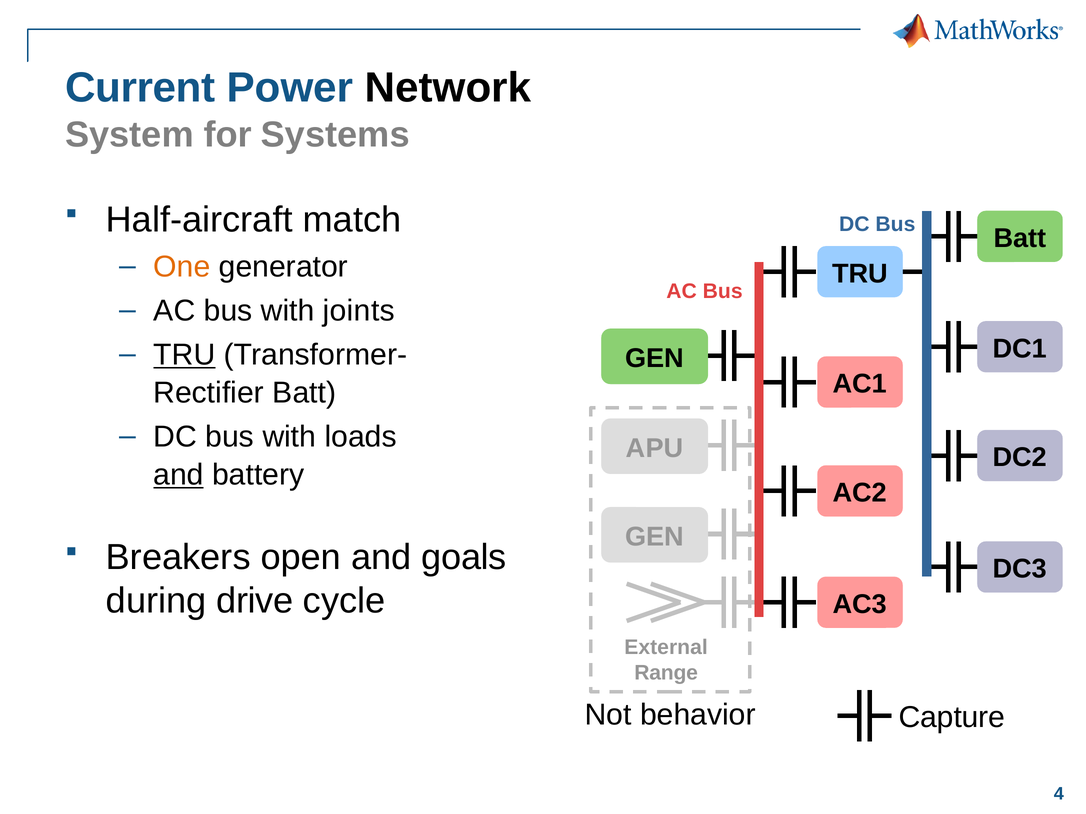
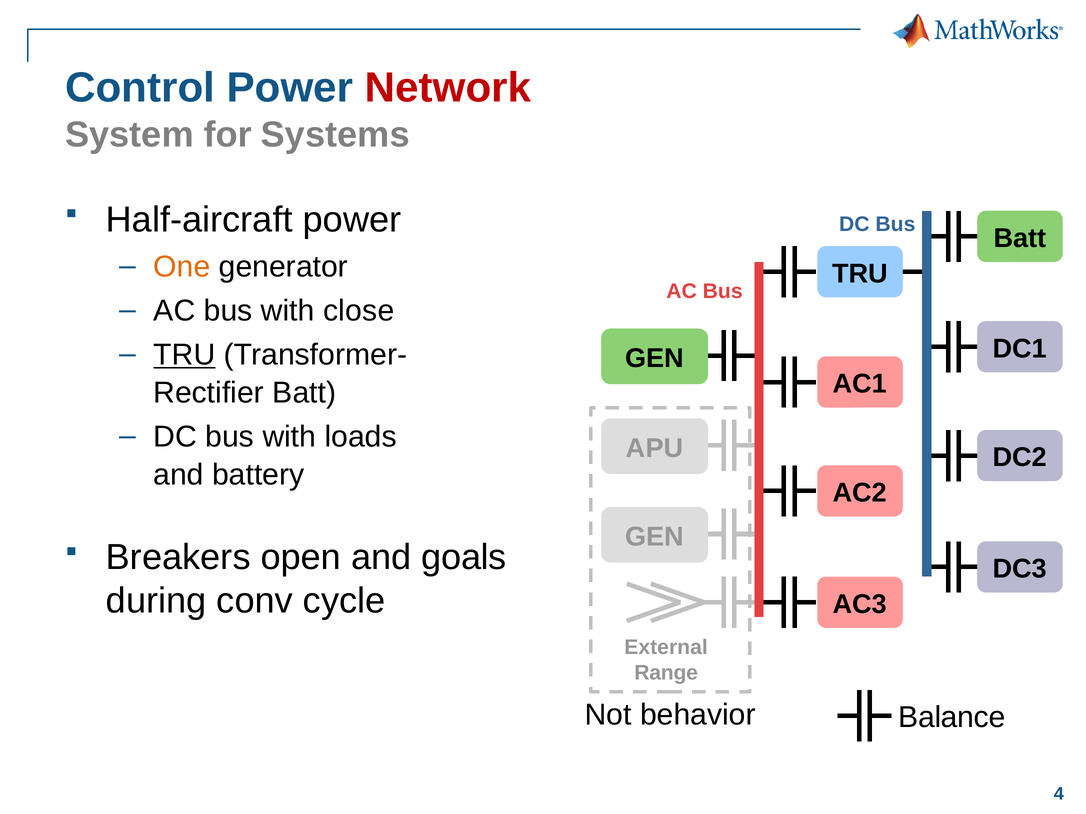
Current: Current -> Control (140, 88)
Network colour: black -> red (448, 88)
Half-aircraft match: match -> power (352, 220)
joints: joints -> close (359, 311)
and underline: present -> none (179, 475)
drive: drive -> conv (255, 601)
Capture: Capture -> Balance (952, 718)
